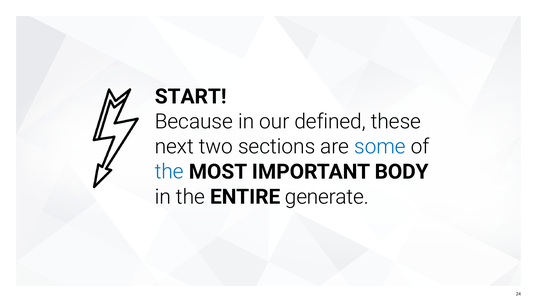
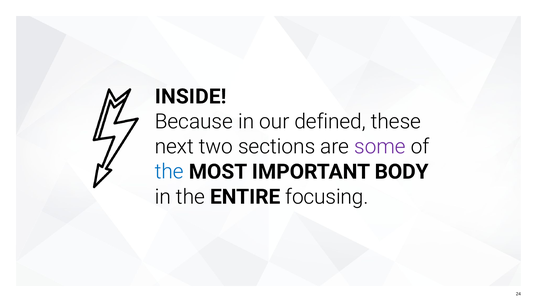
START: START -> INSIDE (191, 97)
some colour: blue -> purple (380, 147)
generate: generate -> focusing (327, 197)
